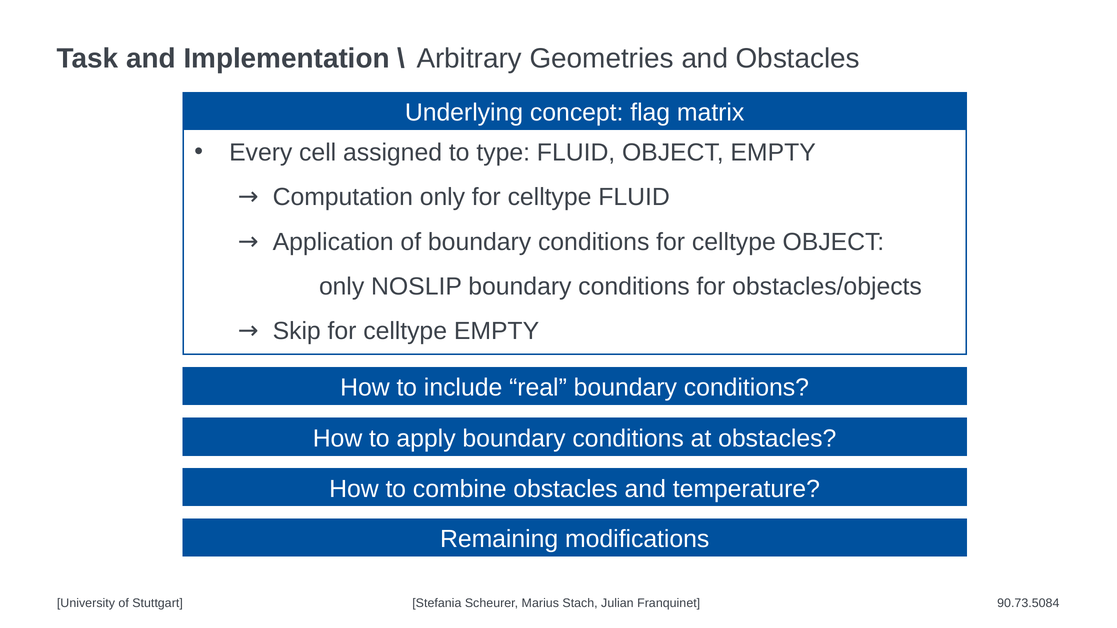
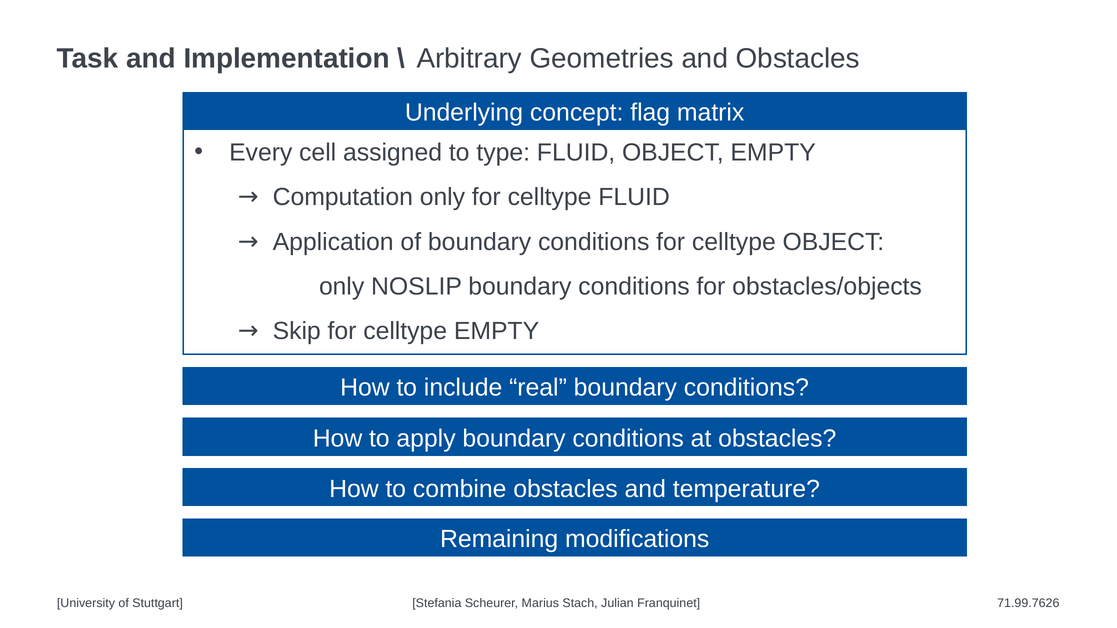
90.73.5084: 90.73.5084 -> 71.99.7626 (1028, 604)
